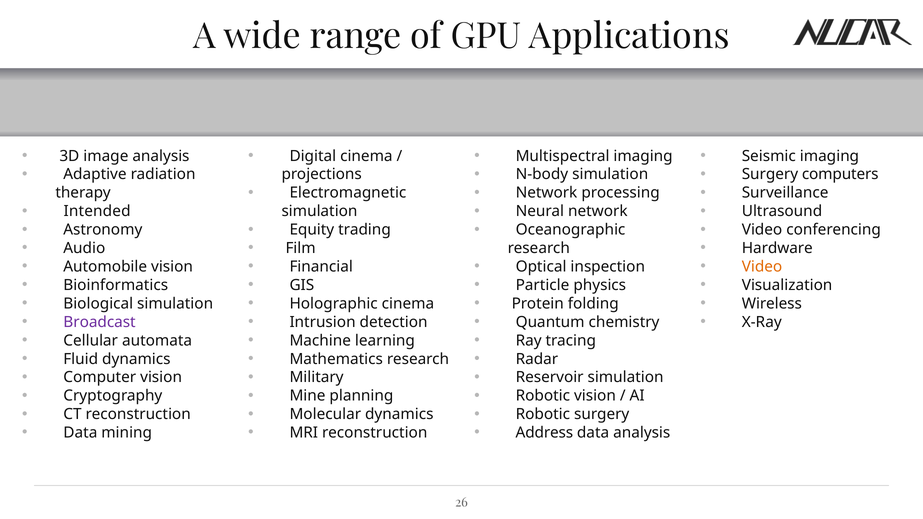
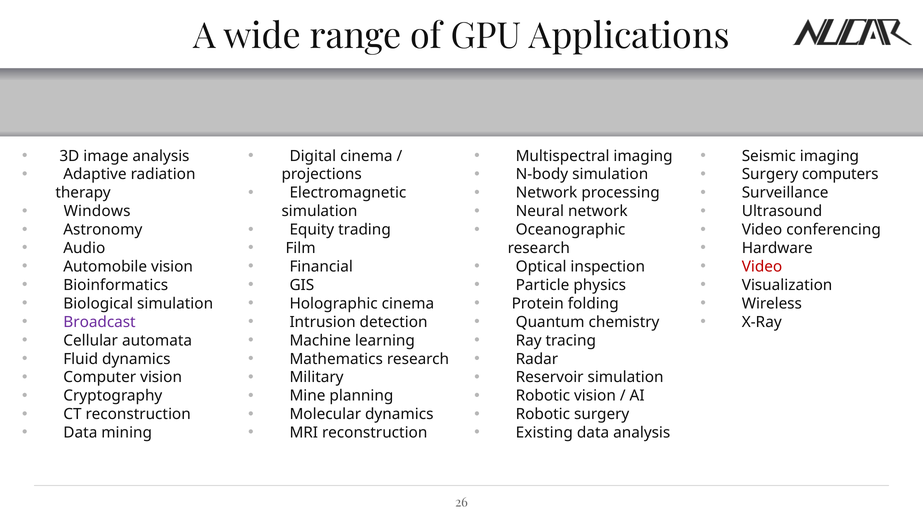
Intended: Intended -> Windows (97, 211)
Video colour: orange -> red (762, 267)
Address: Address -> Existing (544, 433)
